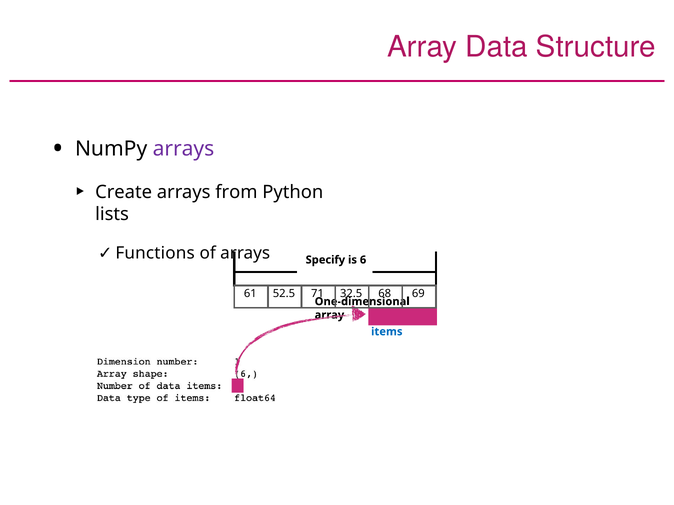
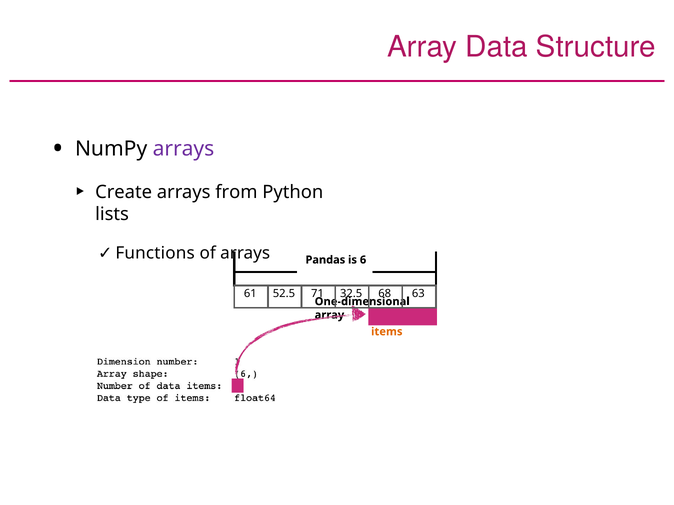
Specify: Specify -> Pandas (325, 260)
69: 69 -> 63 (418, 294)
items colour: blue -> orange (387, 332)
